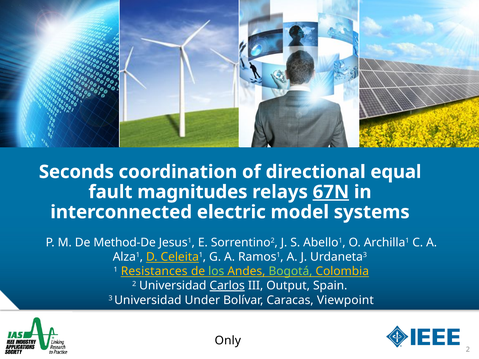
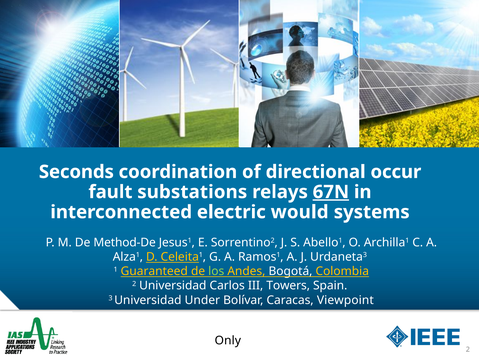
equal: equal -> occur (396, 172)
magnitudes: magnitudes -> substations (192, 192)
model: model -> would (300, 212)
Resistances: Resistances -> Guaranteed (154, 272)
Bogotá colour: light green -> white (290, 272)
Carlos underline: present -> none (227, 286)
Output: Output -> Towers (288, 286)
